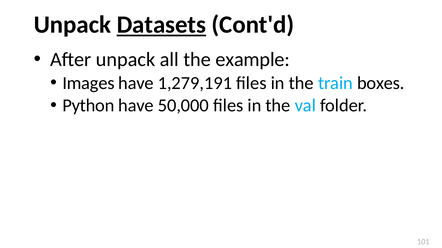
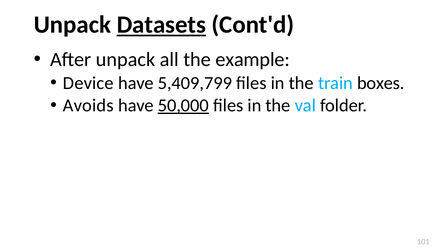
Images: Images -> Device (88, 83)
1,279,191: 1,279,191 -> 5,409,799 (195, 83)
Python: Python -> Avoids (88, 106)
50,000 underline: none -> present (183, 106)
